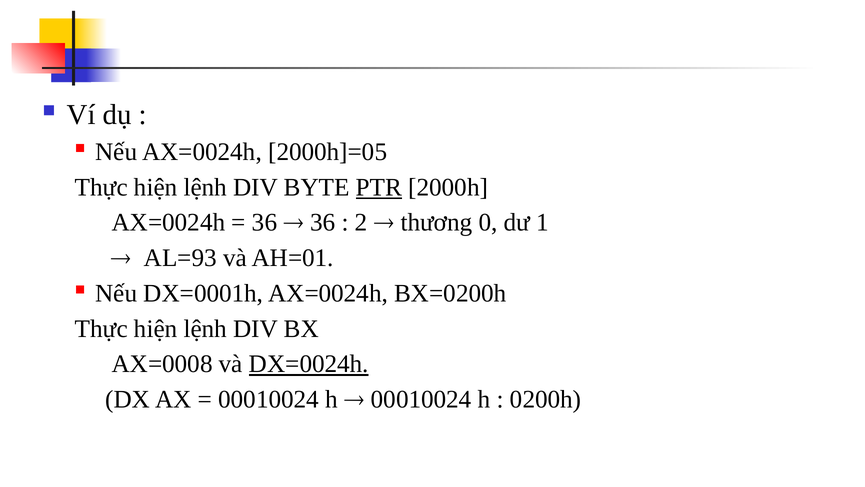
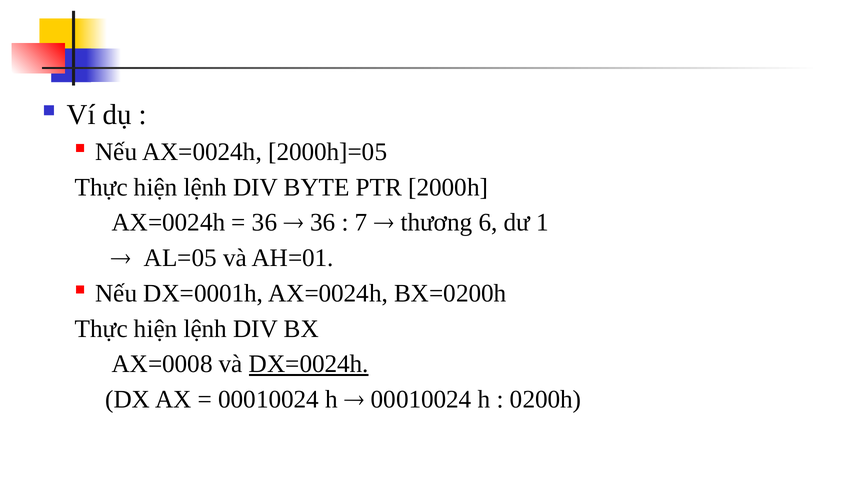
PTR underline: present -> none (379, 187)
2: 2 -> 7 (361, 222)
0: 0 -> 6 (488, 222)
AL=93: AL=93 -> AL=05 (180, 258)
